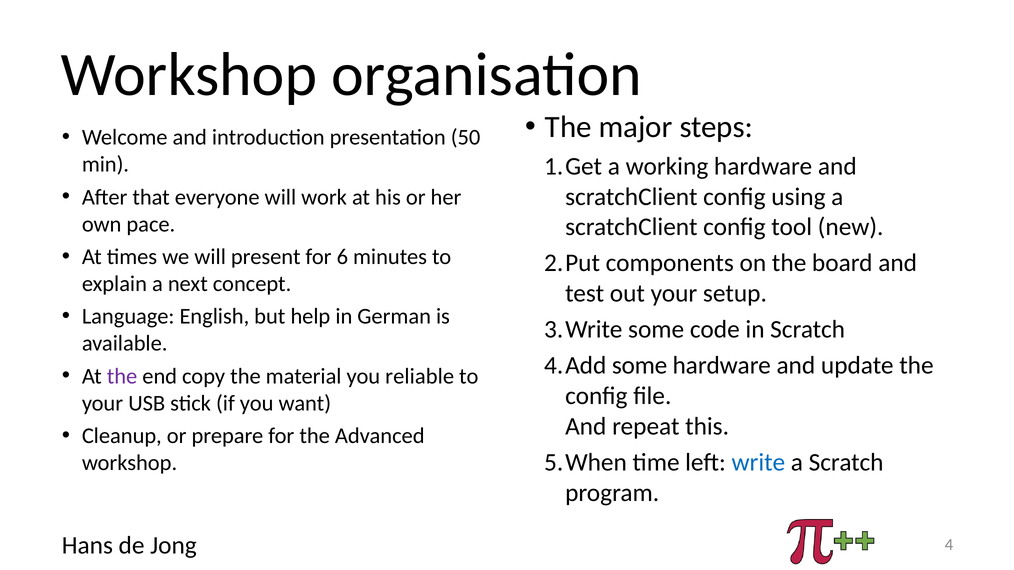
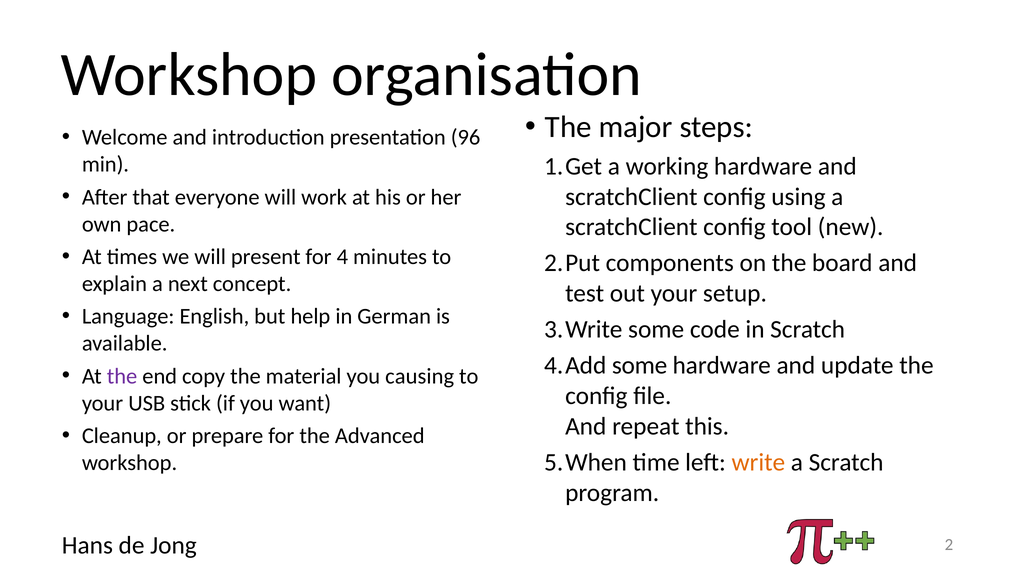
50: 50 -> 96 (466, 138)
6: 6 -> 4 (342, 257)
reliable: reliable -> causing (420, 376)
write colour: blue -> orange (758, 463)
4: 4 -> 2 (949, 545)
